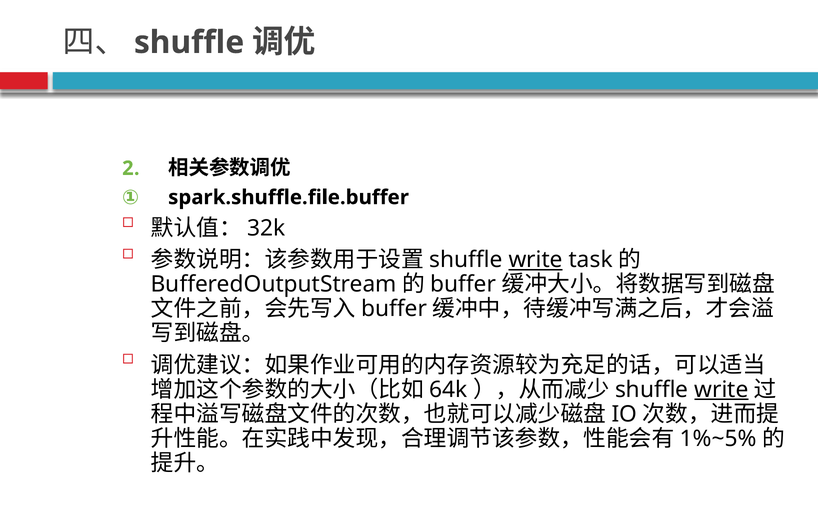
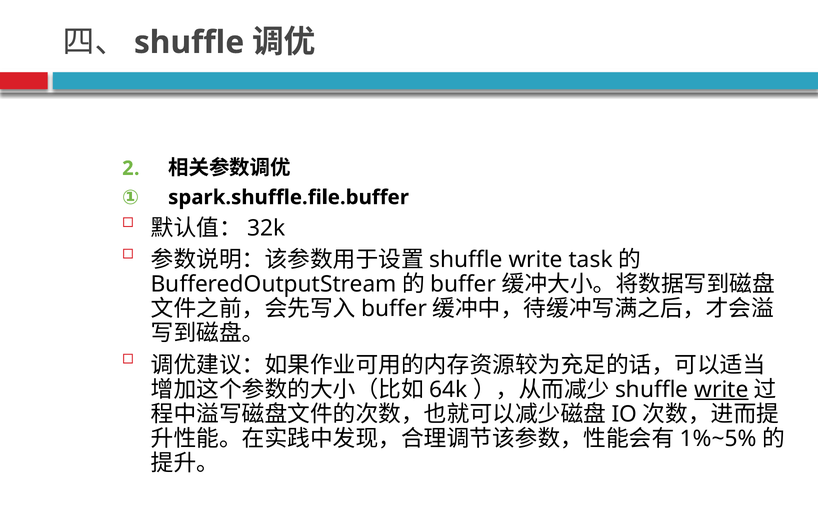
write underline: present -> none (536, 260)
